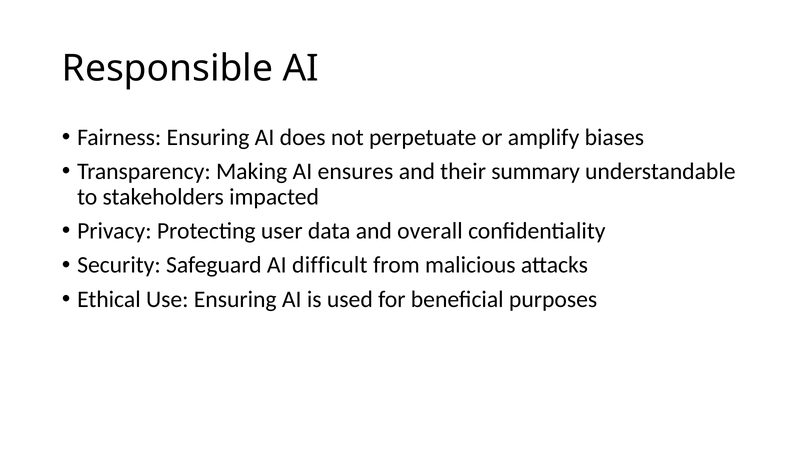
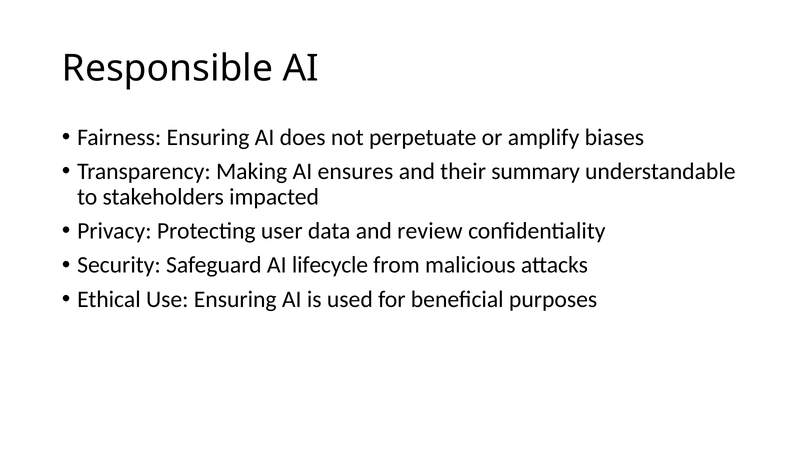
overall: overall -> review (430, 231)
difficult: difficult -> lifecycle (330, 265)
